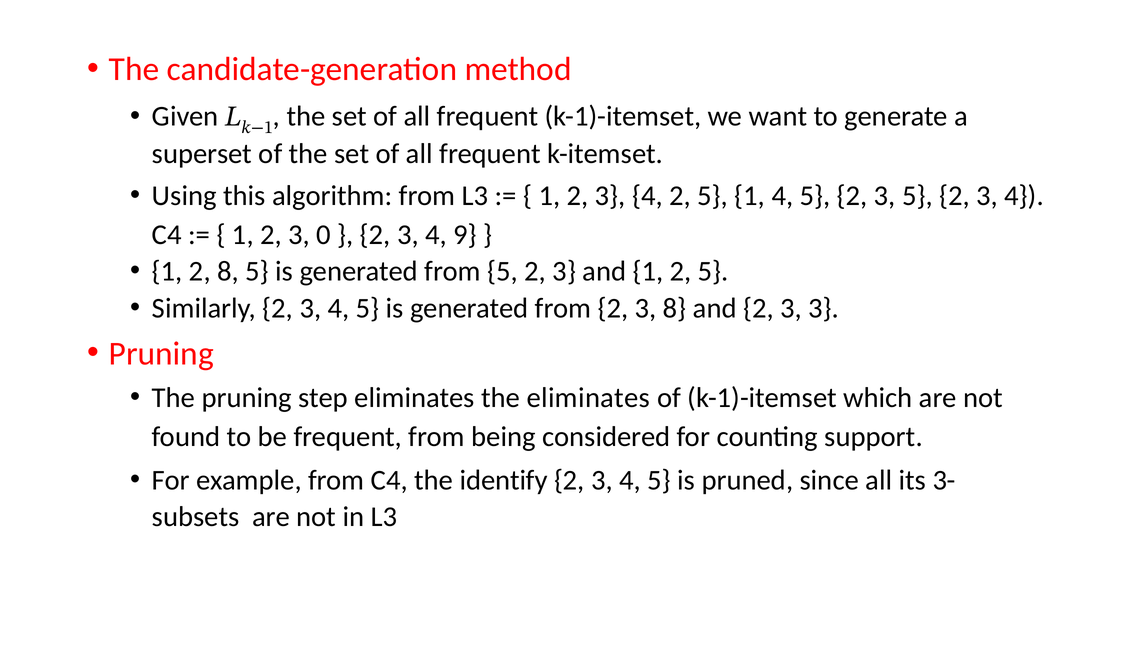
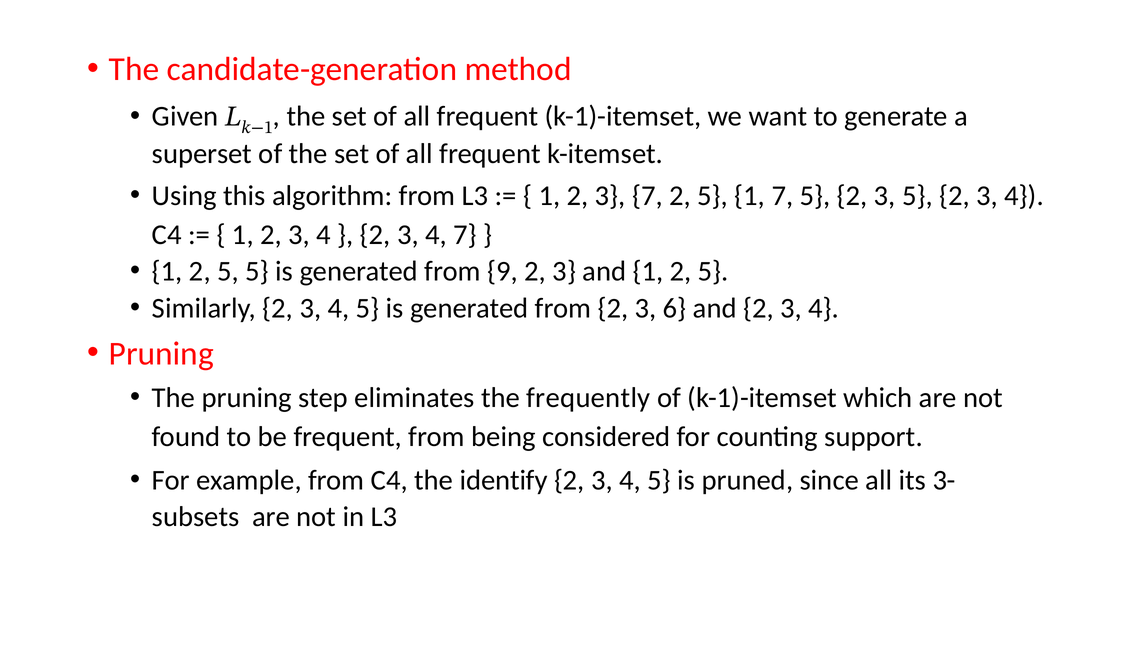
1 2 3 4: 4 -> 7 (647, 196)
1 4: 4 -> 7 (782, 196)
1 2 3 0: 0 -> 4 (324, 235)
4 9: 9 -> 7 (465, 235)
8: 8 -> 5 (228, 272)
from 5: 5 -> 9 (503, 272)
3 8: 8 -> 6 (675, 309)
and 2 3 3: 3 -> 4 (824, 309)
the eliminates: eliminates -> frequently (588, 398)
